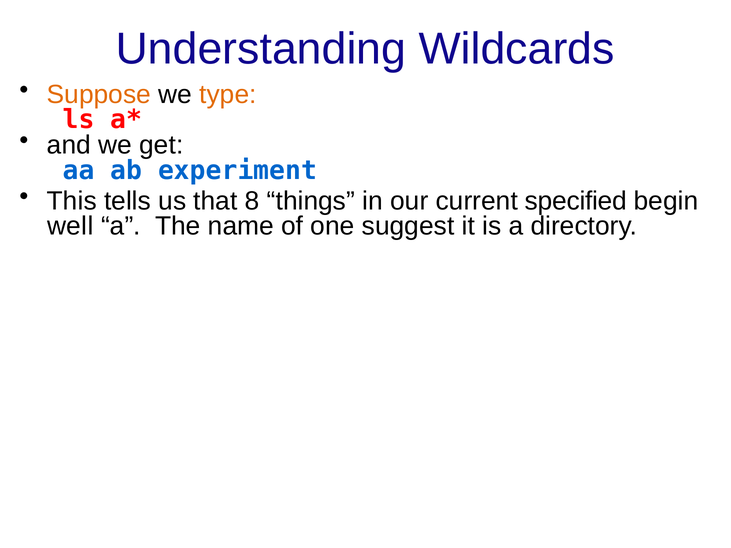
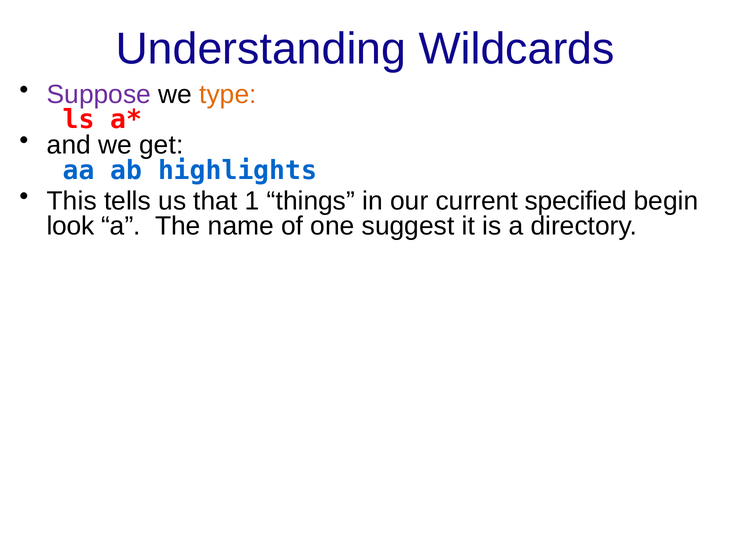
Suppose colour: orange -> purple (99, 94)
experiment: experiment -> highlights (238, 170)
8: 8 -> 1 (252, 201)
well: well -> look (71, 226)
